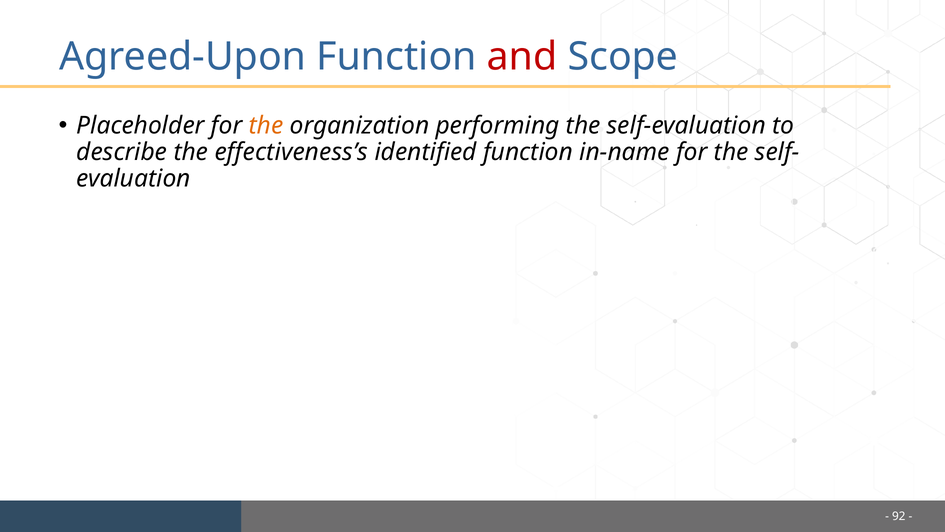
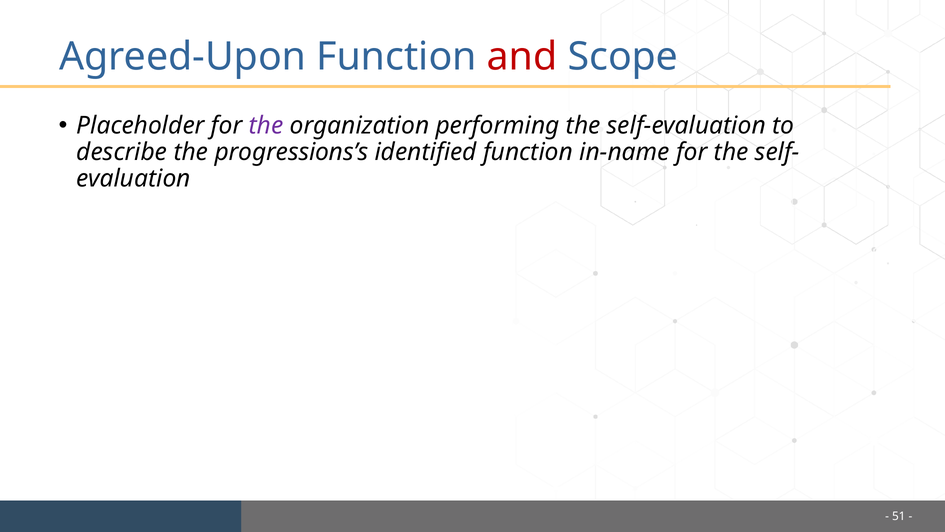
the colour: orange -> purple (266, 125)
effectiveness’s: effectiveness’s -> progressions’s (291, 152)
92: 92 -> 51 (899, 516)
